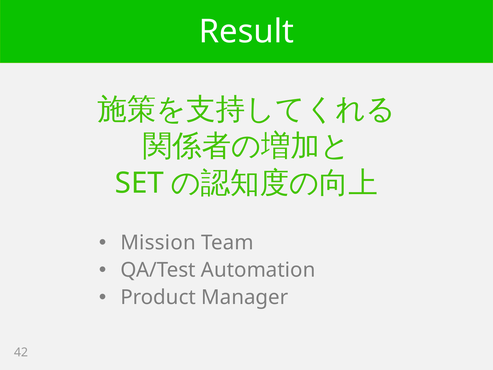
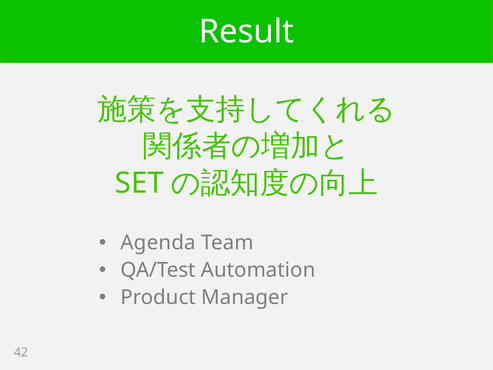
Mission: Mission -> Agenda (158, 243)
